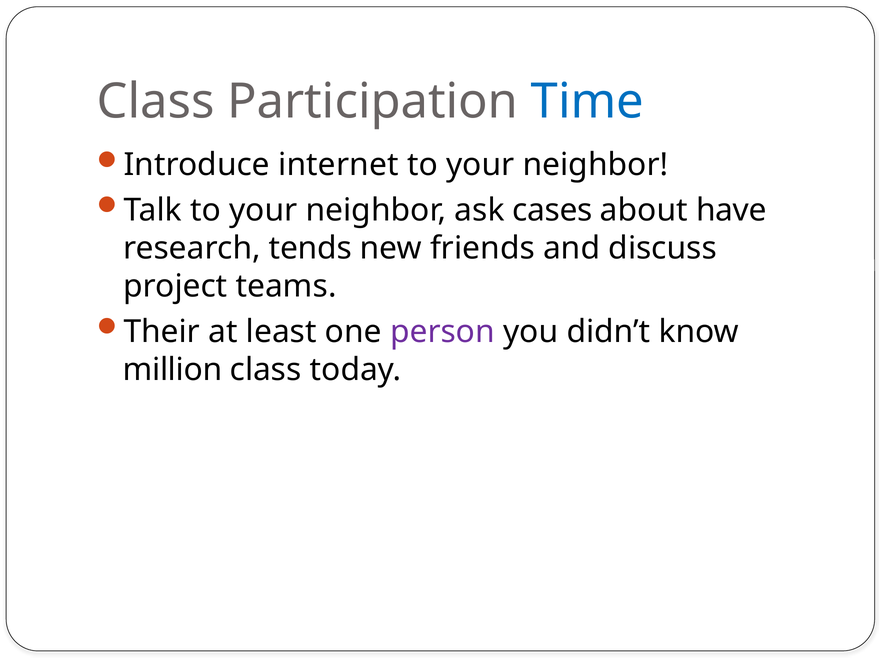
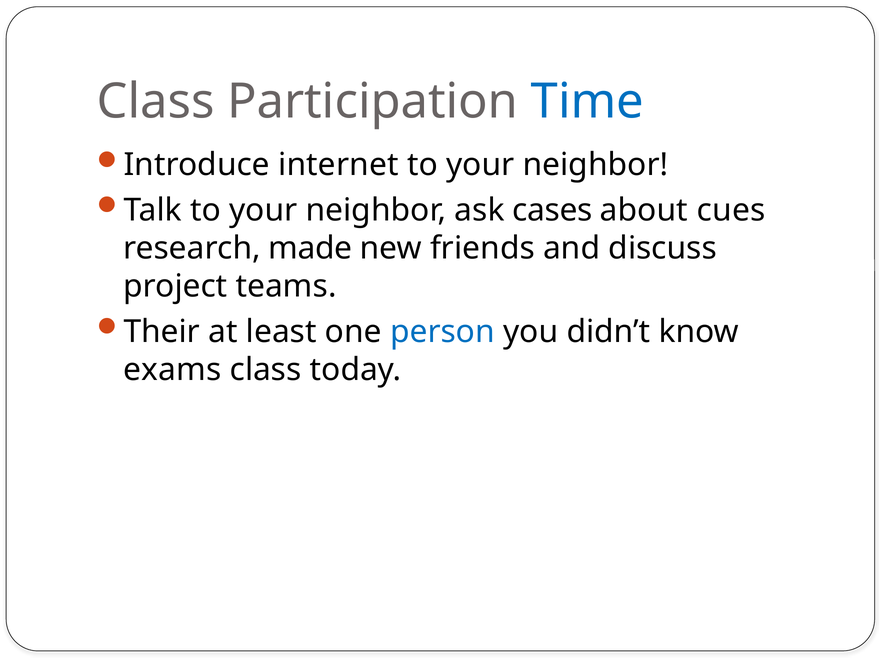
have: have -> cues (731, 210)
tends: tends -> made (310, 249)
person colour: purple -> blue (442, 332)
million: million -> exams (172, 370)
